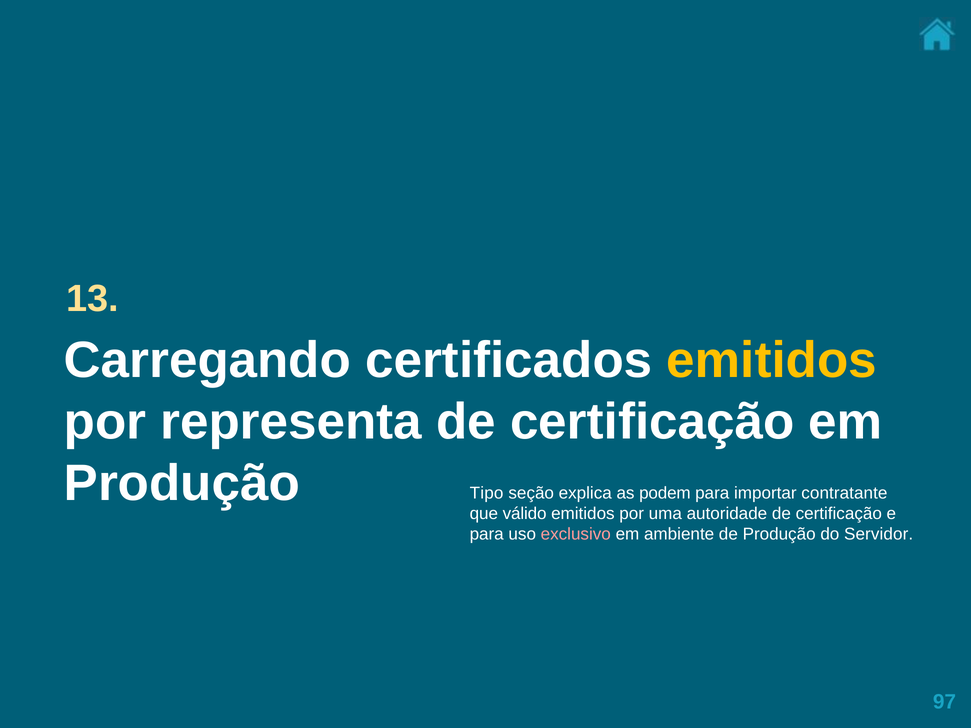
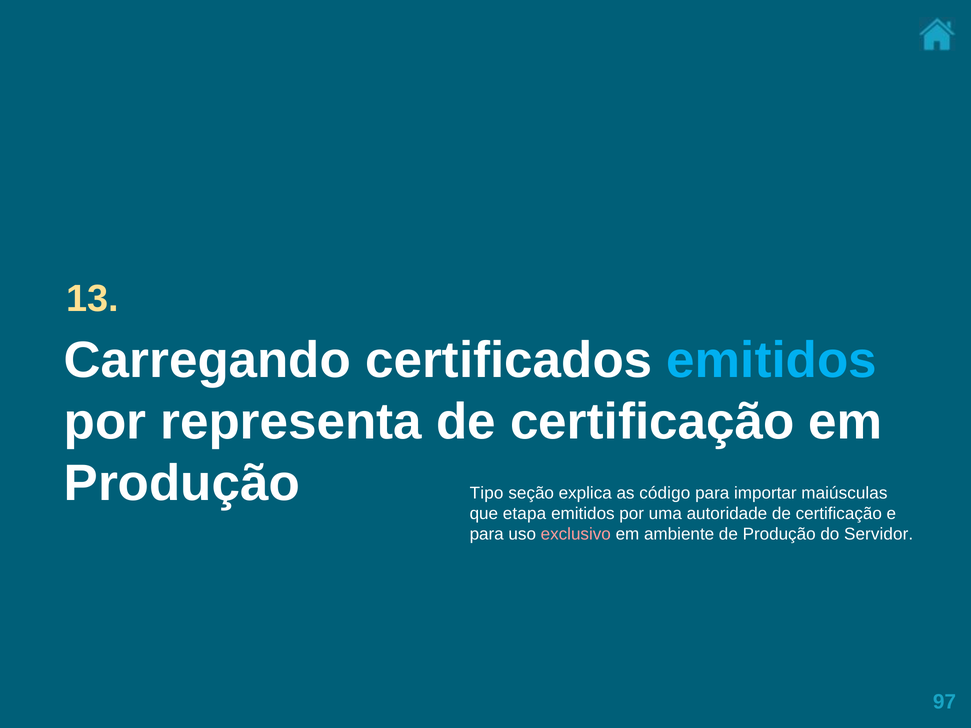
emitidos colour: yellow -> light blue (772, 361)
podem: podem -> código (665, 494)
contratante: contratante -> maiúsculas (844, 494)
válido: válido -> etapa (524, 514)
